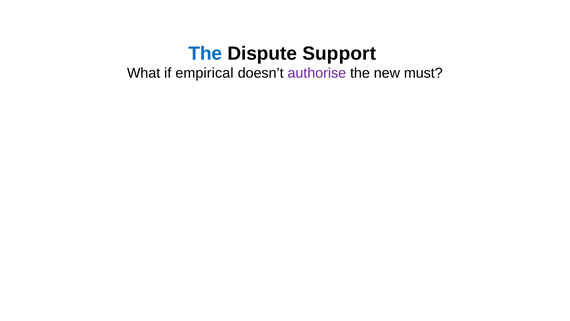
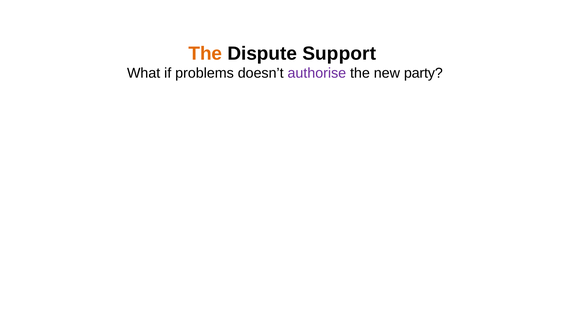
The colour: blue -> orange (205, 53)
empirical: empirical -> problems (205, 73)
must: must -> party (423, 73)
